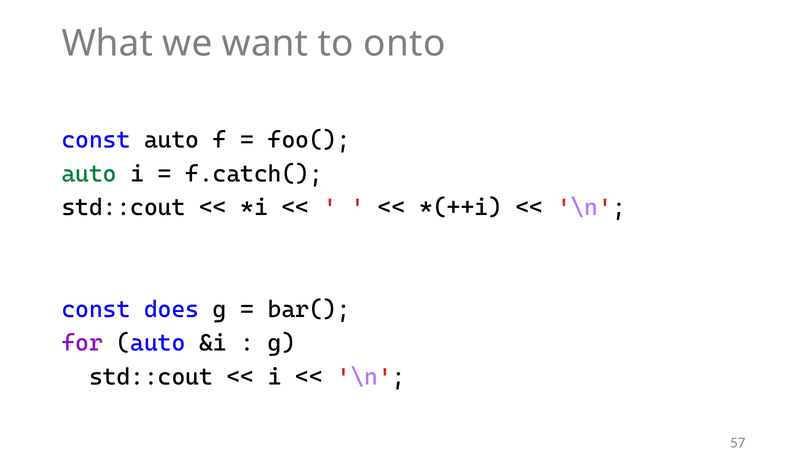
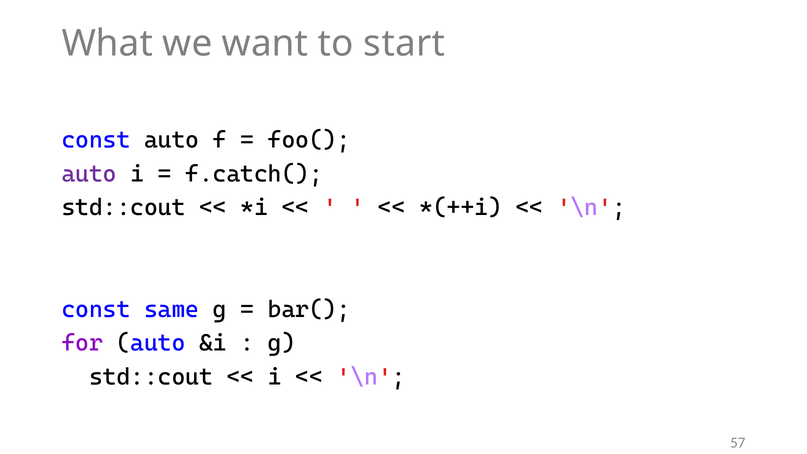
onto: onto -> start (404, 44)
auto colour: green -> purple (89, 174)
does: does -> same (172, 309)
